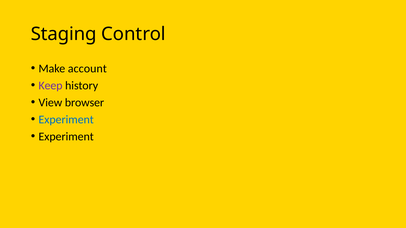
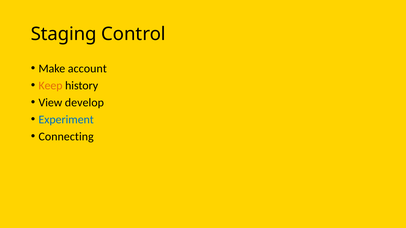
Keep colour: purple -> orange (51, 86)
browser: browser -> develop (84, 103)
Experiment: Experiment -> Connecting (66, 137)
